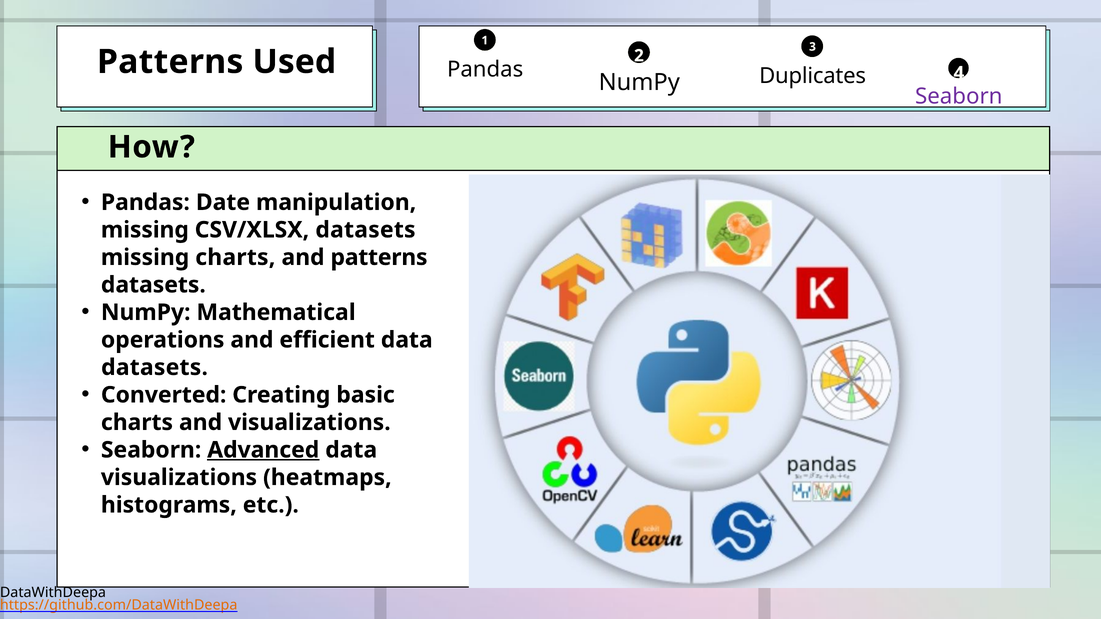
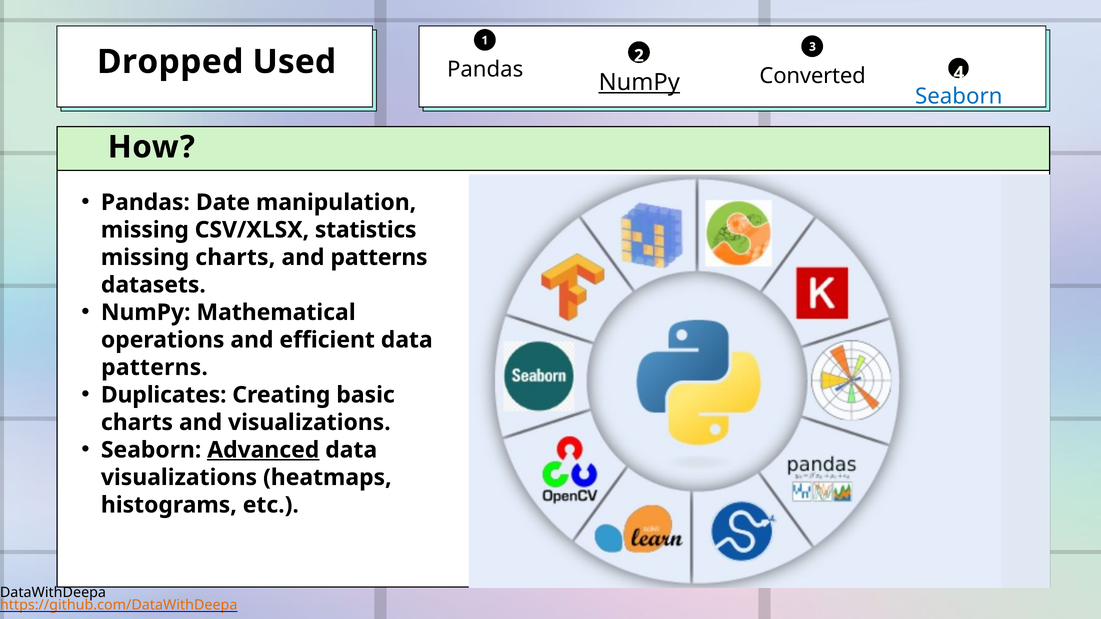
Patterns: Patterns -> Dropped (170, 62)
Duplicates: Duplicates -> Converted (813, 76)
NumPy underline: none -> present (639, 83)
Seaborn colour: purple -> blue (959, 96)
CSV/XLSX datasets: datasets -> statistics (366, 230)
datasets: datasets -> patterns (155, 368)
Converted: Converted -> Duplicates (164, 395)
